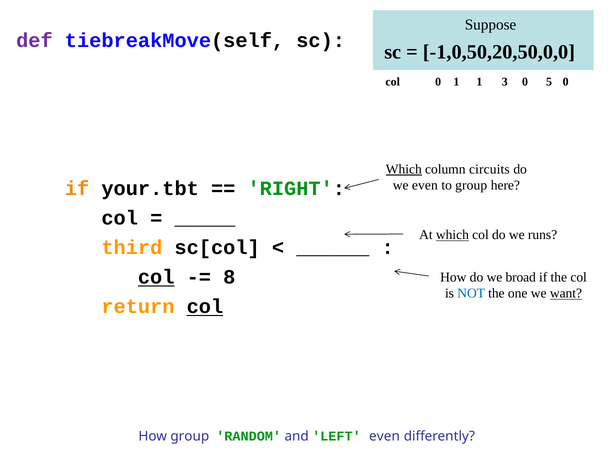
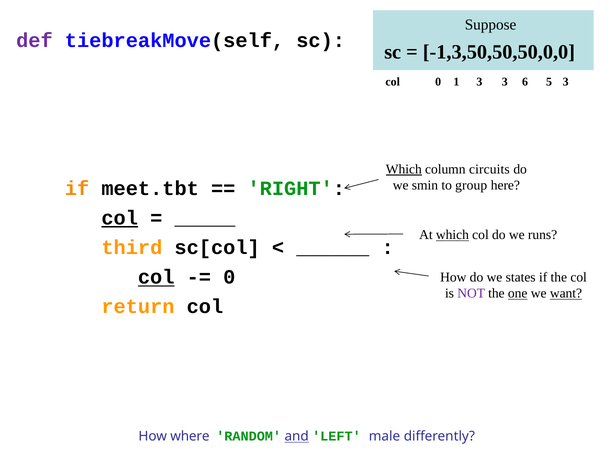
-1,0,50,20,50,0,0: -1,0,50,20,50,0,0 -> -1,3,50,50,50,0,0 (499, 52)
1 1: 1 -> 3 (479, 82)
3 0: 0 -> 6 (525, 82)
5 0: 0 -> 3 (566, 82)
we even: even -> smin (425, 186)
your.tbt: your.tbt -> meet.tbt (150, 189)
col underline: none -> present (120, 218)
8: 8 -> 0 (229, 278)
broad: broad -> states (521, 278)
NOT colour: blue -> purple (471, 294)
one underline: none -> present (518, 294)
col underline: present -> none (205, 307)
How group: group -> where (190, 437)
and underline: none -> present (297, 437)
LEFT even: even -> male (384, 437)
